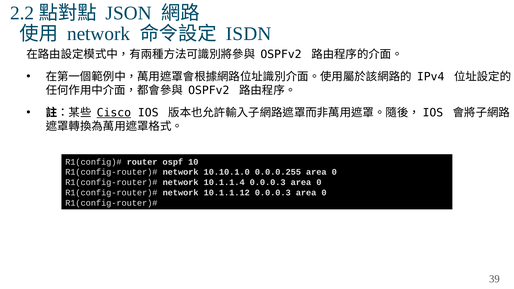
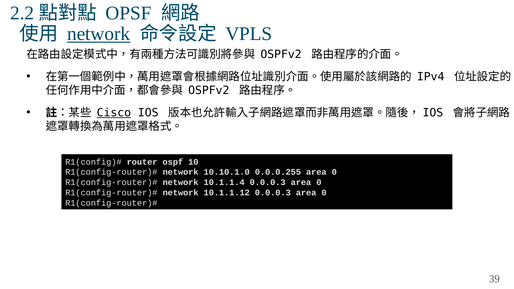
JSON: JSON -> OPSF (129, 13)
network underline: none -> present (99, 34)
ISDN: ISDN -> VPLS (249, 34)
